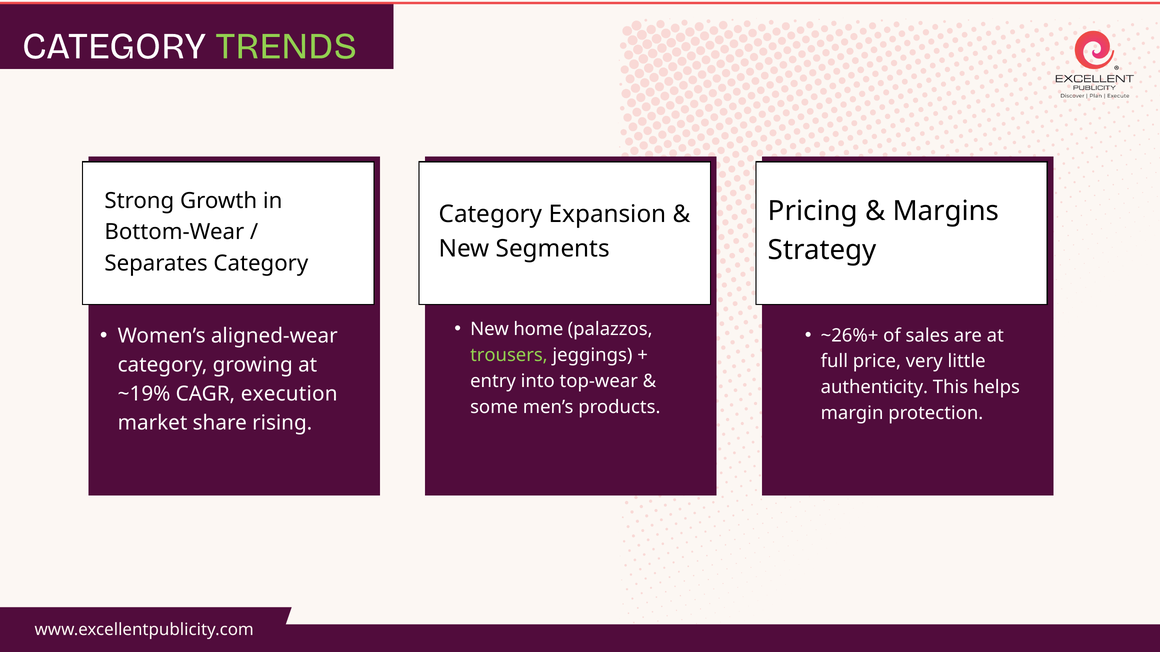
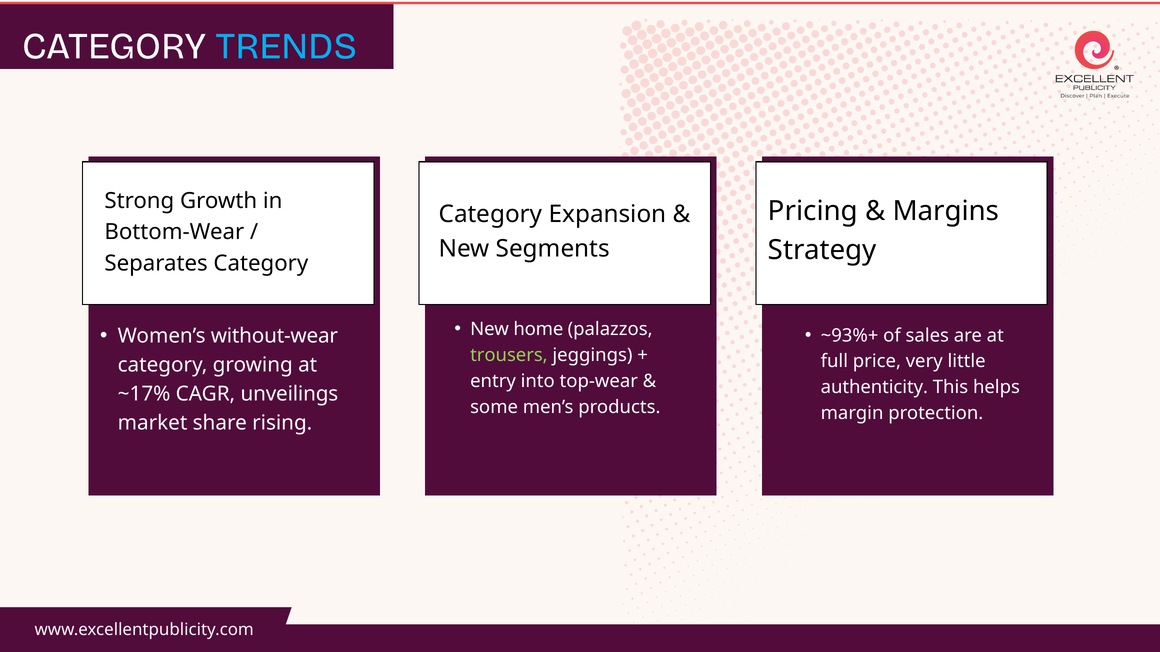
TRENDS colour: light green -> light blue (286, 46)
aligned-wear: aligned-wear -> without-wear (274, 336)
~26%+: ~26%+ -> ~93%+ (850, 336)
~19%: ~19% -> ~17% (144, 394)
execution: execution -> unveilings (289, 394)
